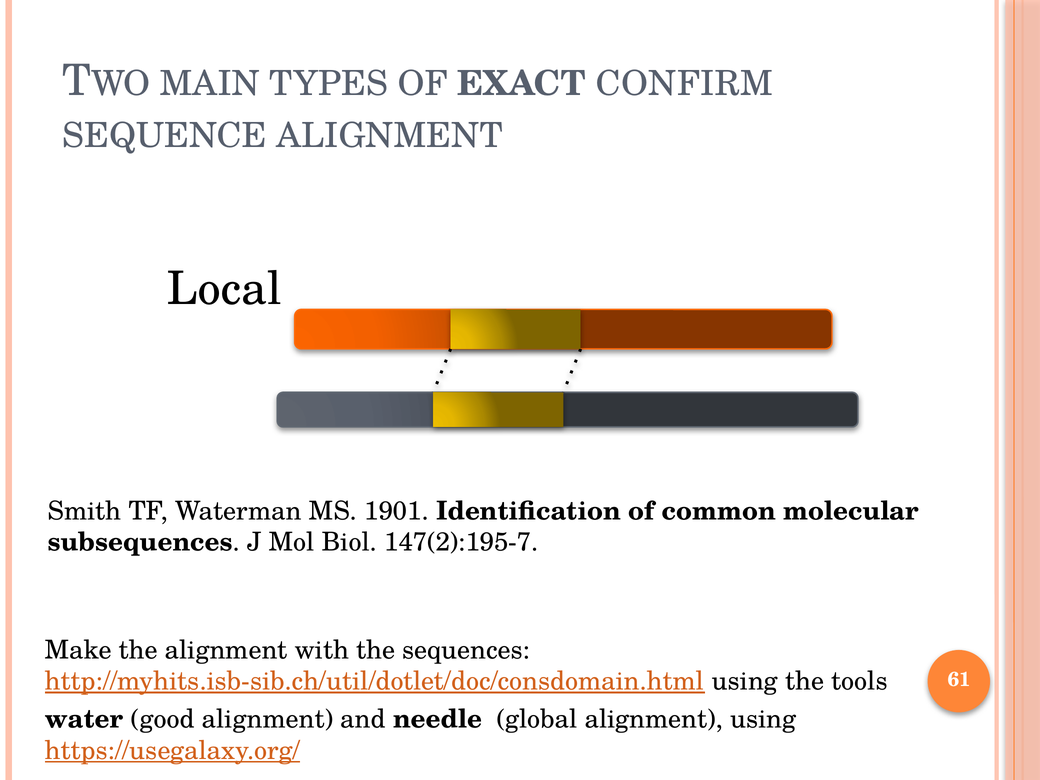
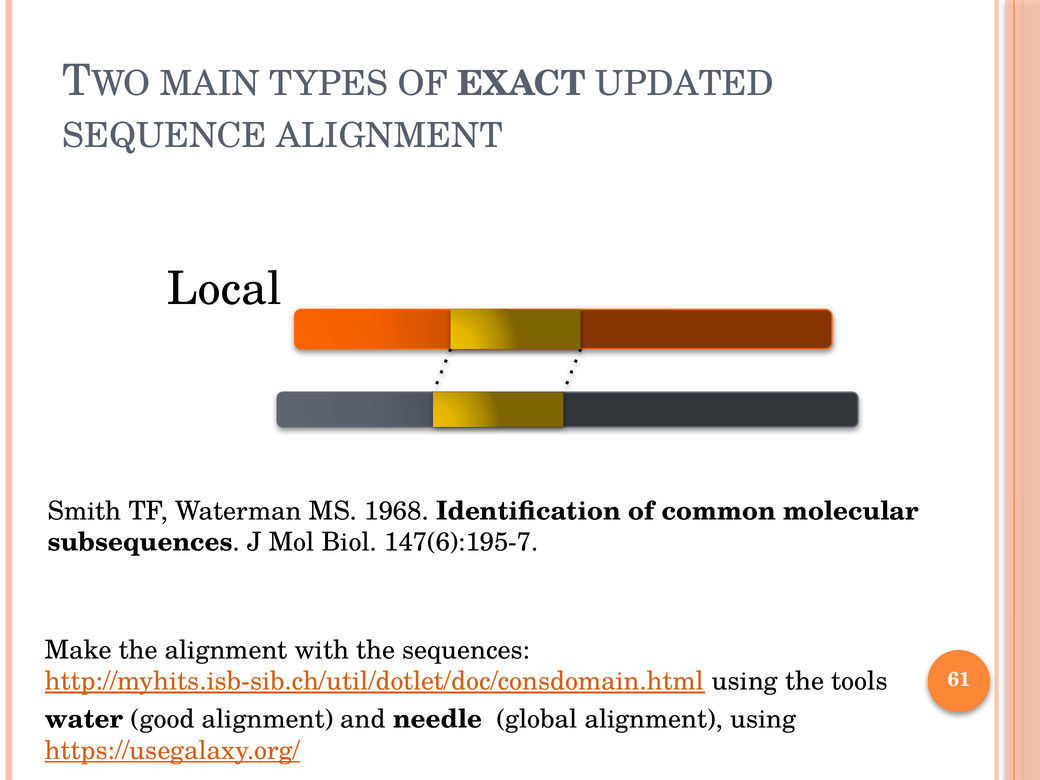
CONFIRM: CONFIRM -> UPDATED (685, 84)
1901: 1901 -> 1968 (397, 511)
147(2):195-7: 147(2):195-7 -> 147(6):195-7 (461, 542)
